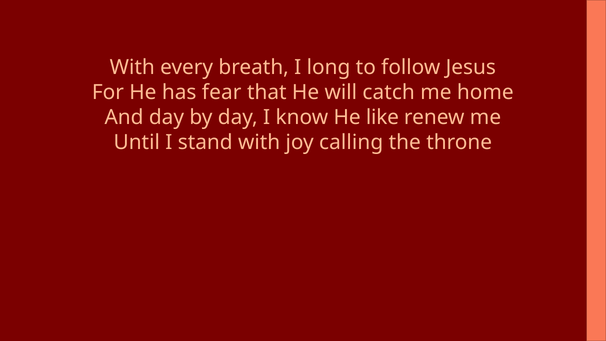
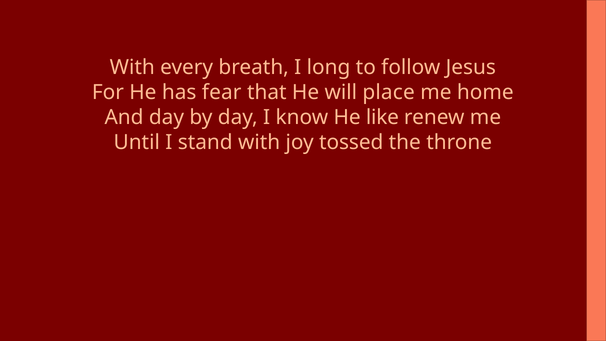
catch: catch -> place (389, 92)
calling: calling -> tossed (351, 142)
